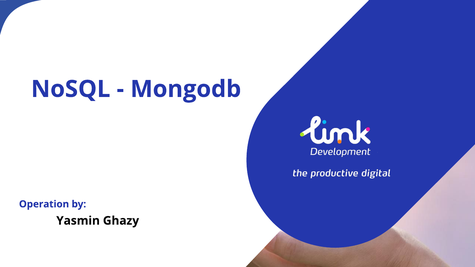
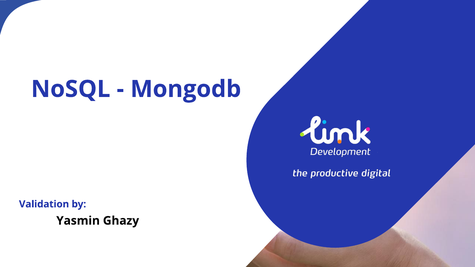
Operation: Operation -> Validation (44, 204)
